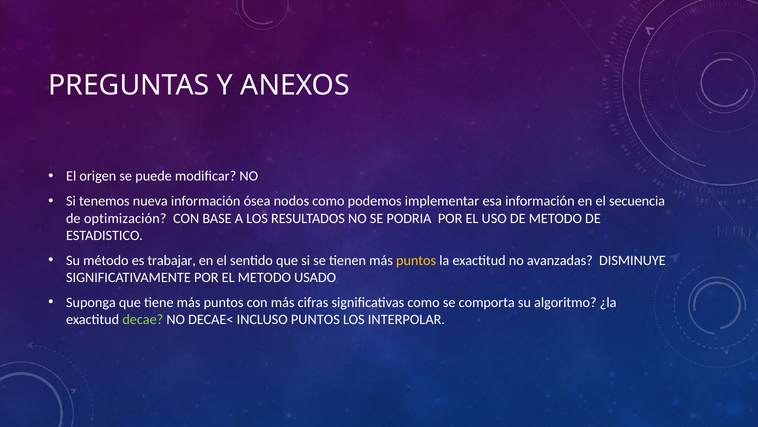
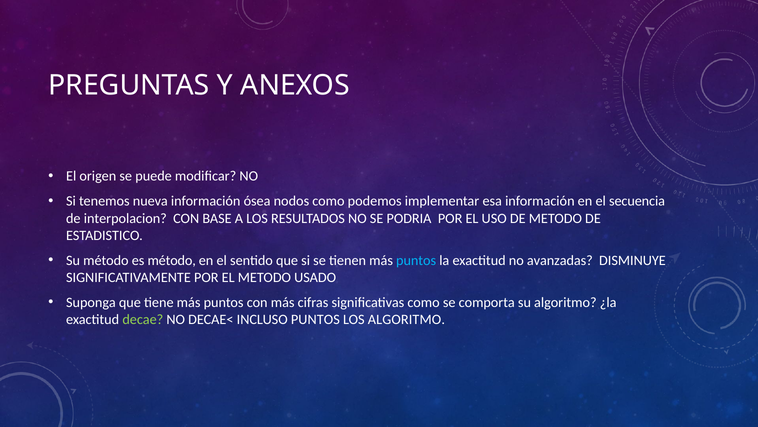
optimización: optimización -> interpolacion (125, 218)
es trabajar: trabajar -> método (172, 260)
puntos colour: yellow -> light blue (416, 260)
LOS INTERPOLAR: INTERPOLAR -> ALGORITMO (406, 319)
